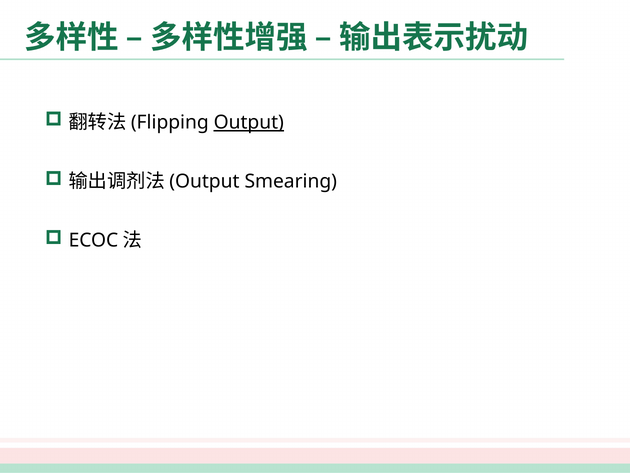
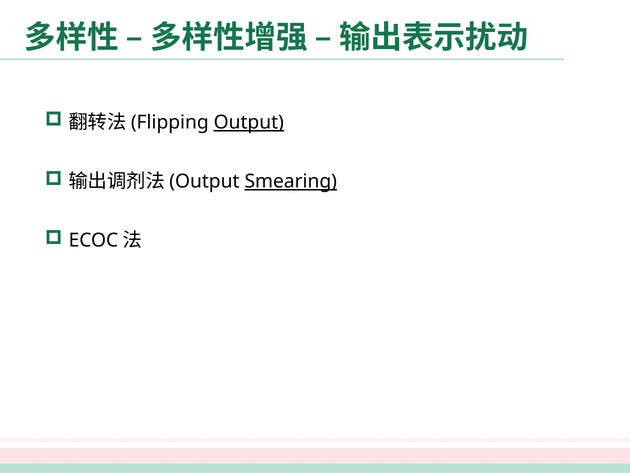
Smearing underline: none -> present (291, 181)
